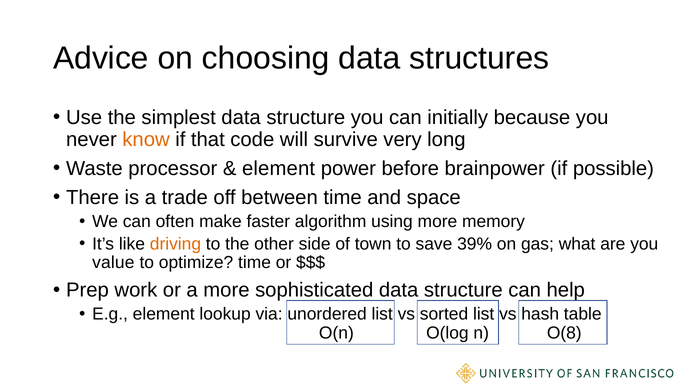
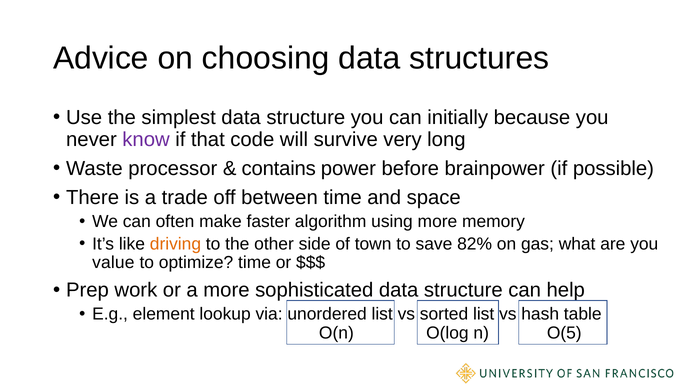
know colour: orange -> purple (146, 140)
element: element -> contains (279, 169)
39%: 39% -> 82% (475, 244)
O(8: O(8 -> O(5 (564, 333)
